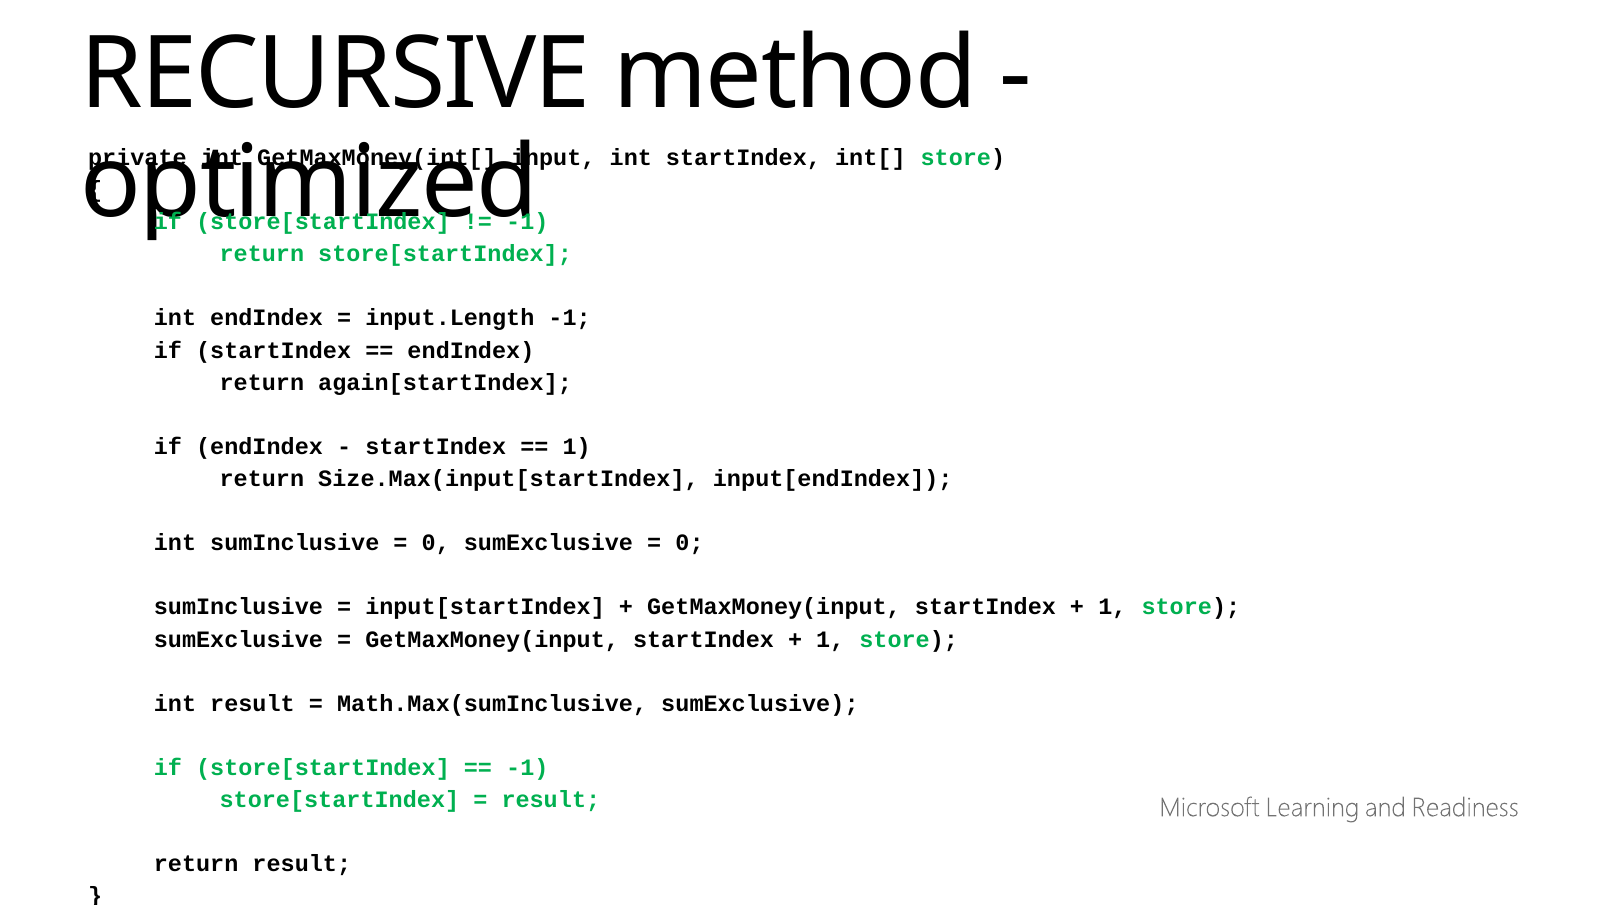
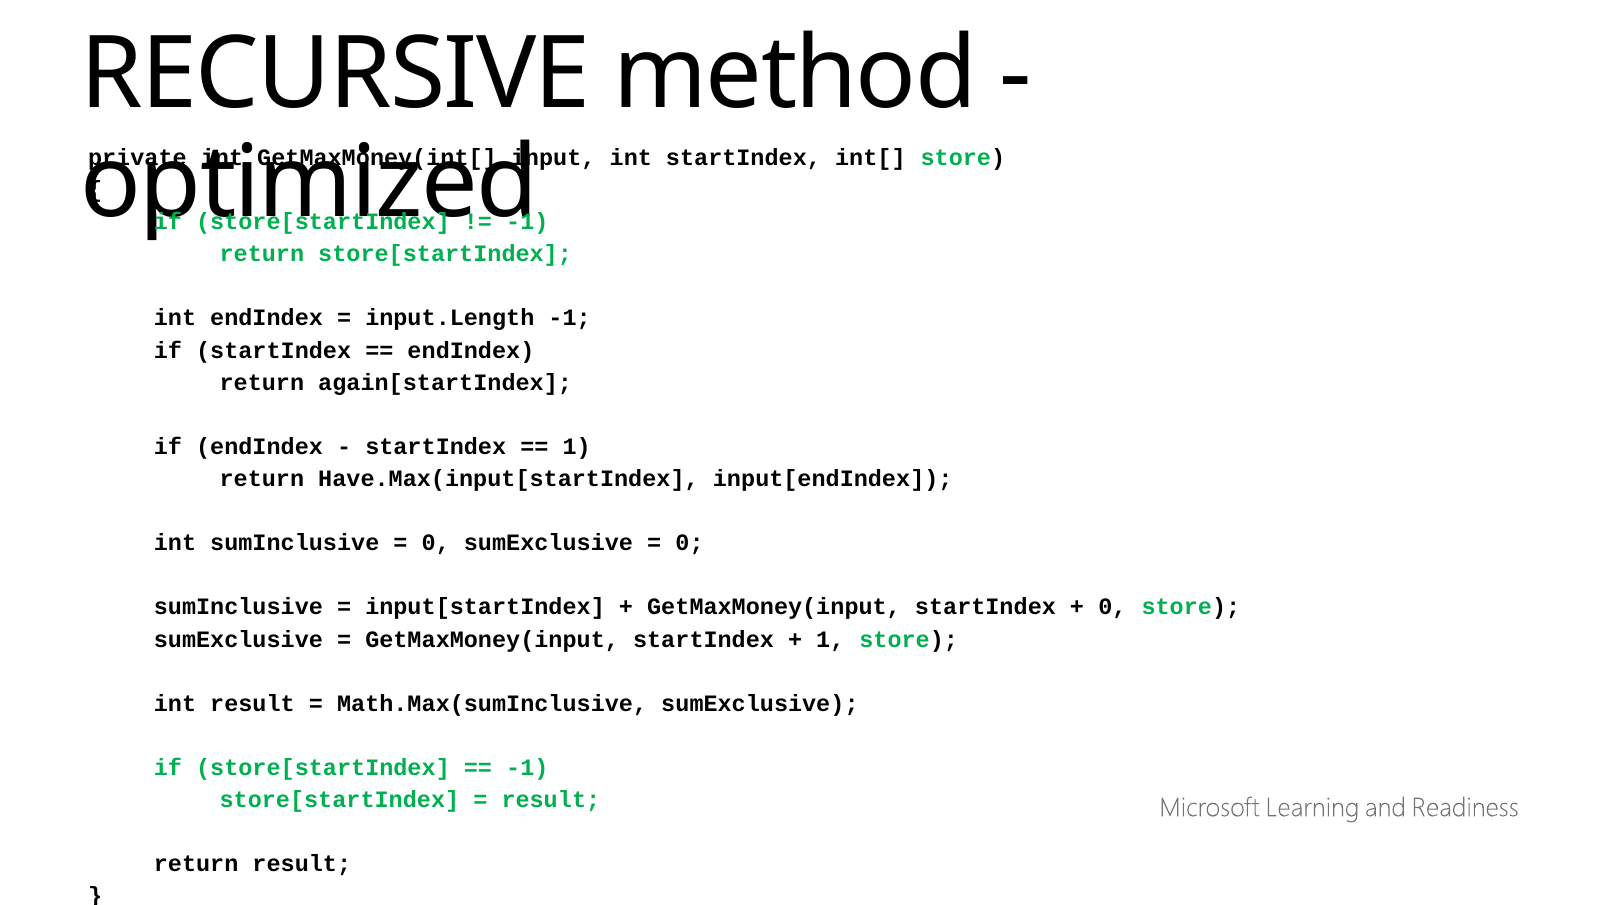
Size.Max(input[startIndex: Size.Max(input[startIndex -> Have.Max(input[startIndex (508, 478)
1: 1 -> 0 (1112, 607)
